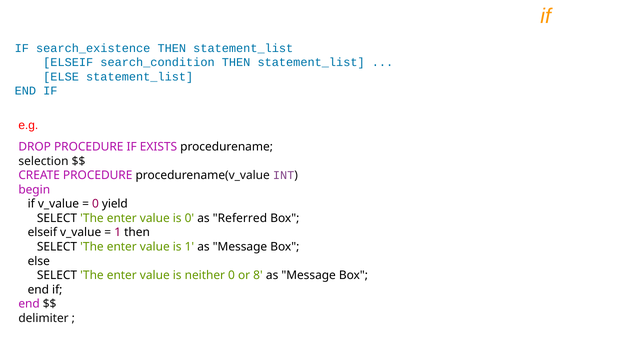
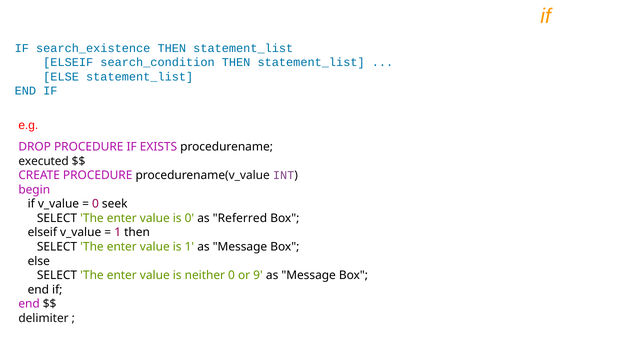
selection: selection -> executed (44, 161)
yield: yield -> seek (115, 204)
8: 8 -> 9 (258, 275)
